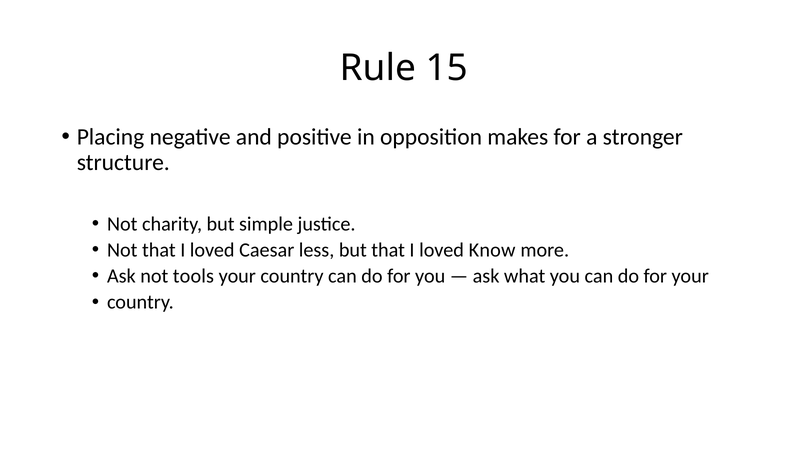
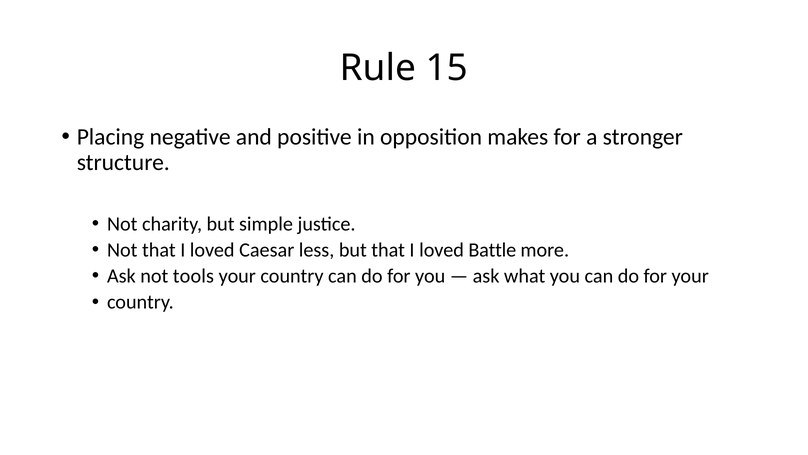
Know: Know -> Battle (492, 250)
